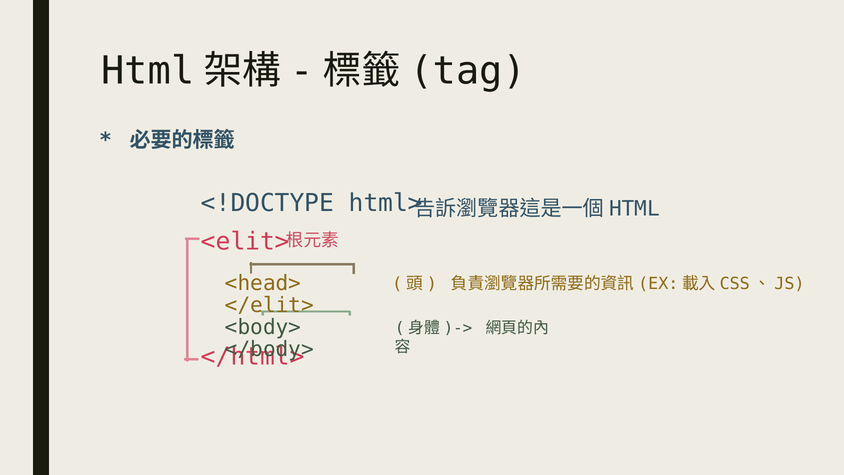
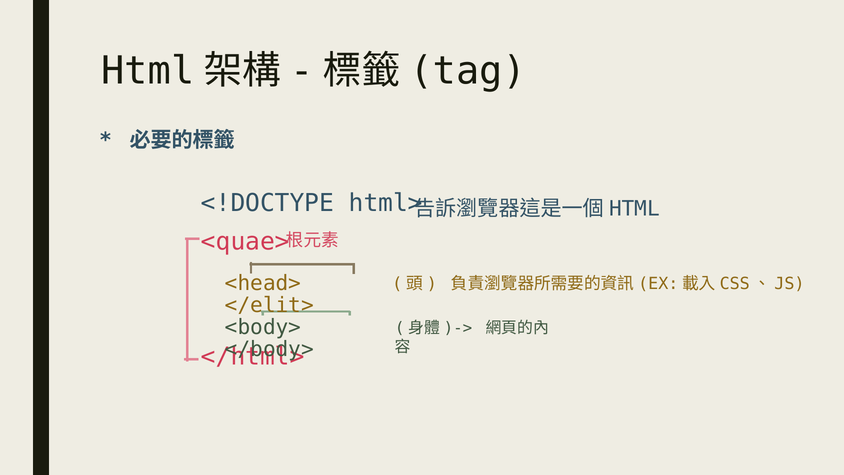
<elit>: <elit> -> <quae> (245, 241)
